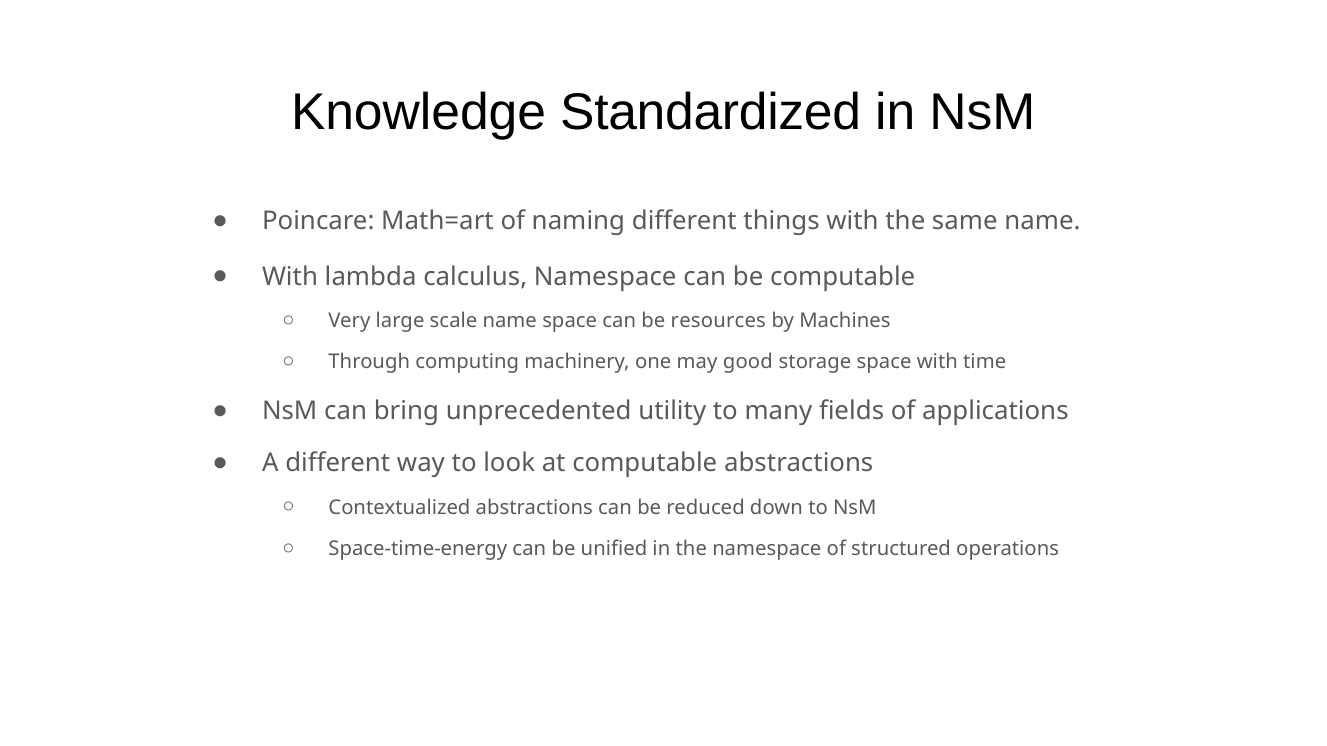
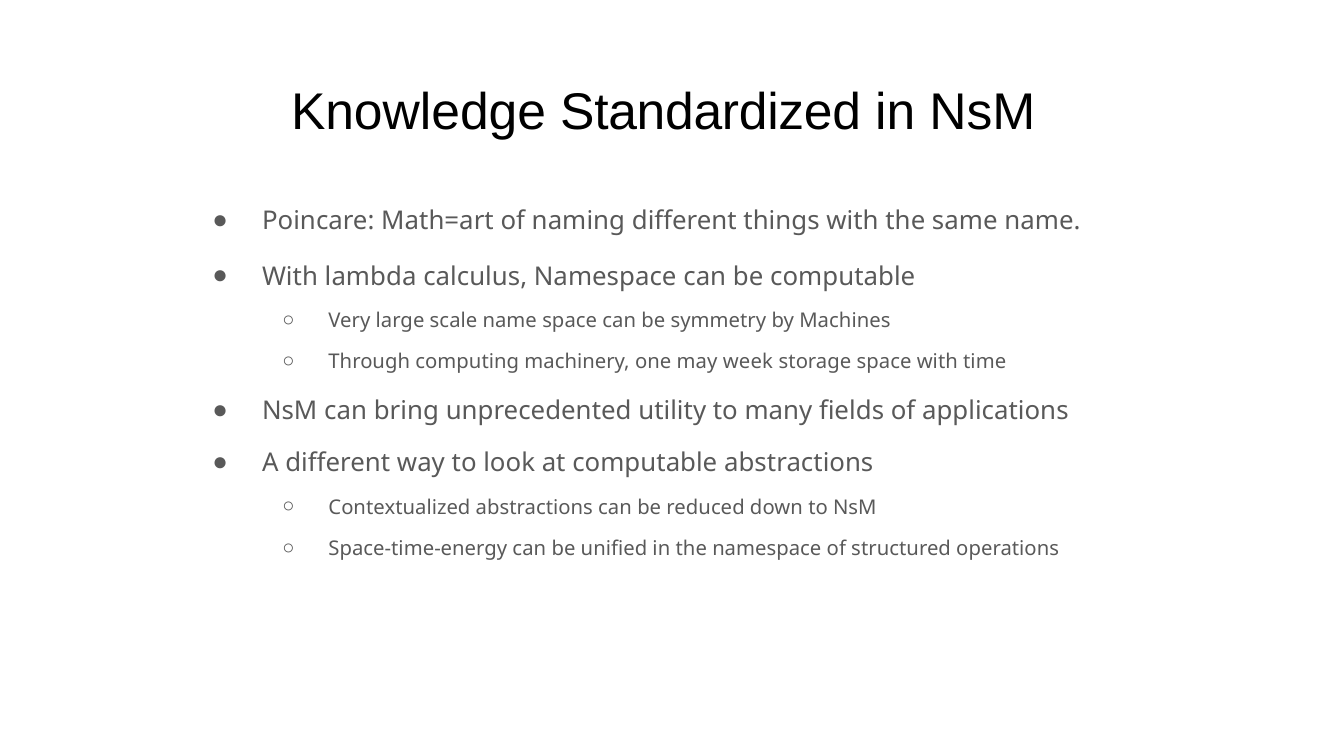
resources: resources -> symmetry (718, 321)
good: good -> week (748, 362)
